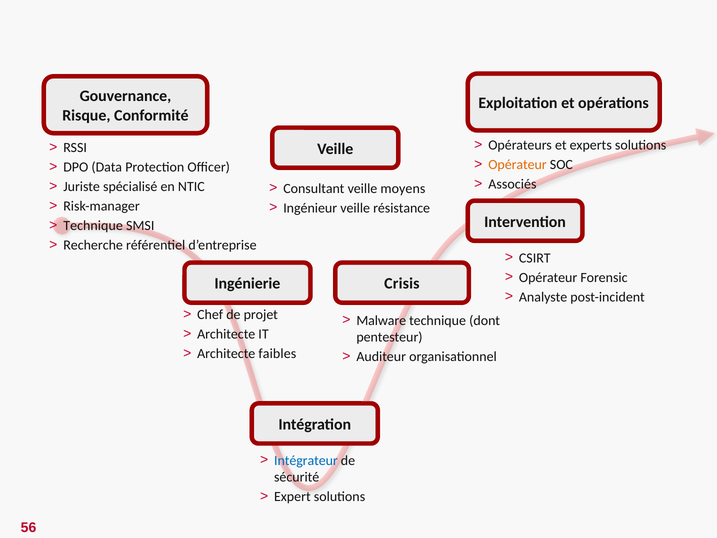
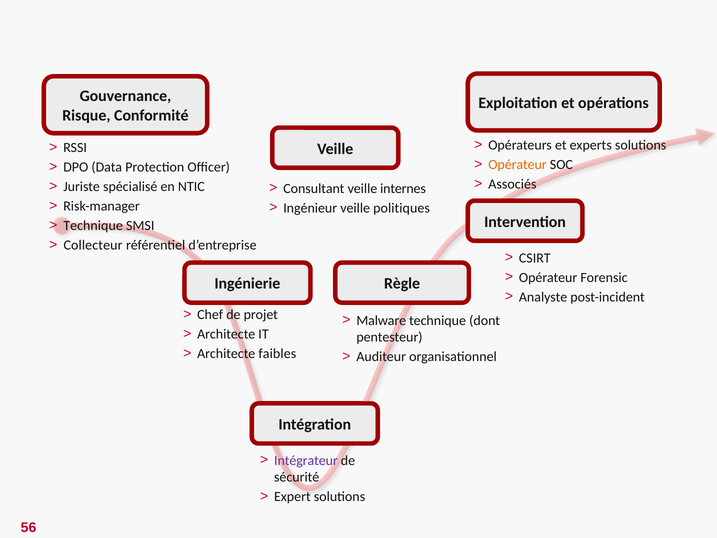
moyens: moyens -> internes (403, 188)
résistance: résistance -> politiques (402, 208)
Recherche: Recherche -> Collecteur (93, 245)
Crisis: Crisis -> Règle (402, 284)
Intégrateur colour: blue -> purple (306, 460)
